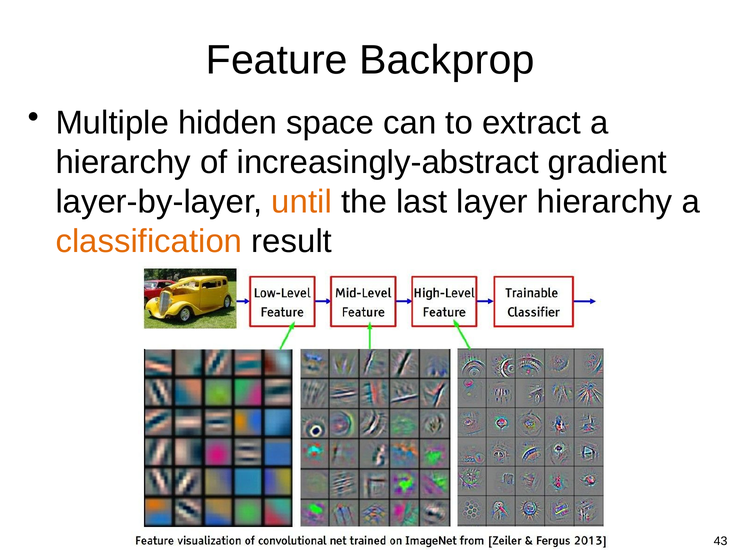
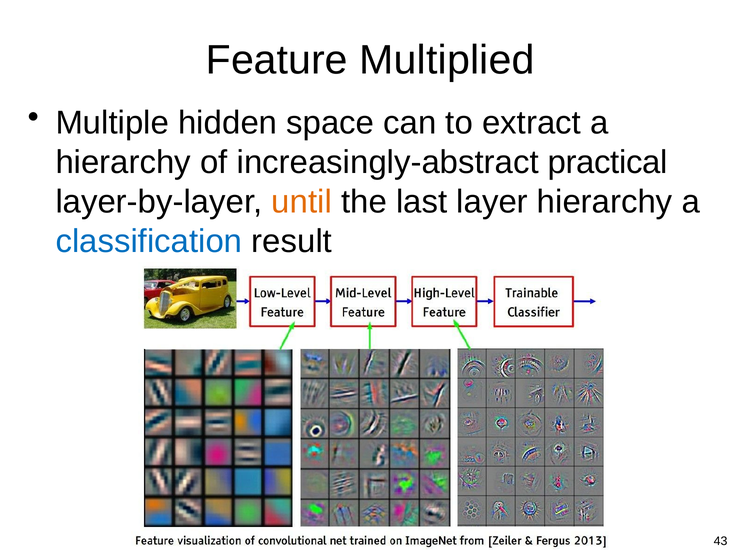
Backprop: Backprop -> Multiplied (447, 60)
gradient: gradient -> practical (608, 162)
classification colour: orange -> blue (149, 241)
